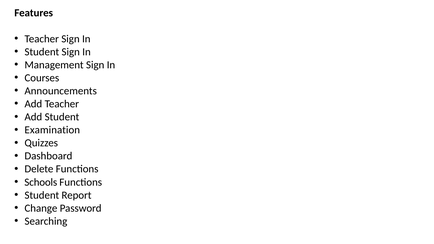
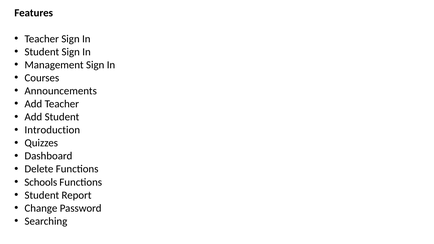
Examination: Examination -> Introduction (52, 130)
